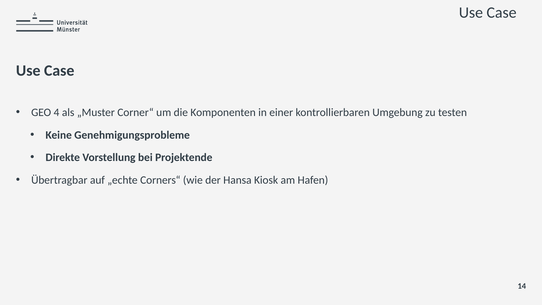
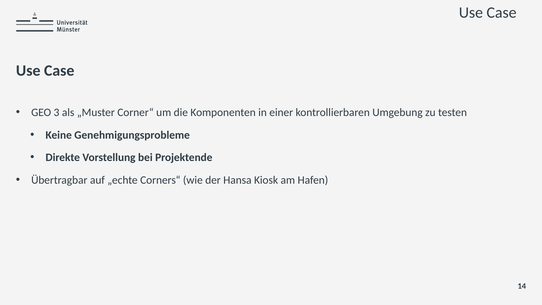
4: 4 -> 3 (57, 112)
